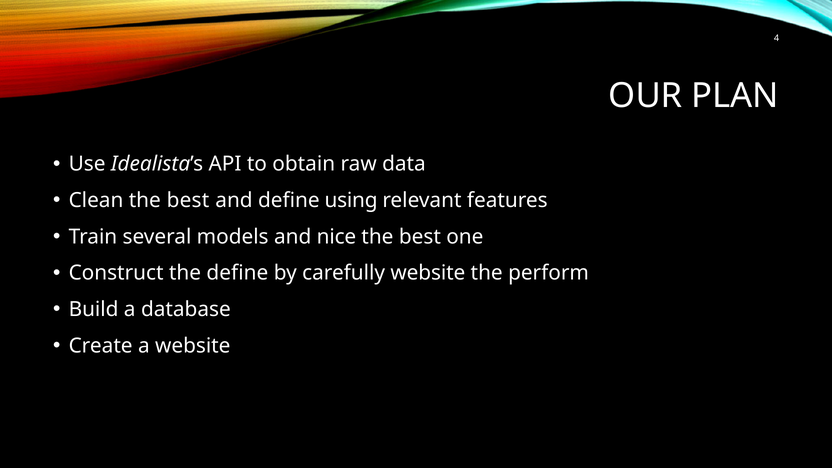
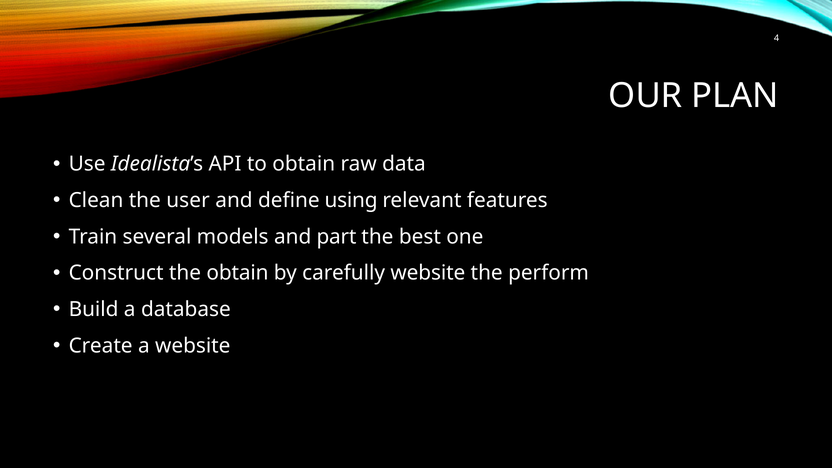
Clean the best: best -> user (188, 200)
nice: nice -> part (336, 237)
the define: define -> obtain (237, 273)
